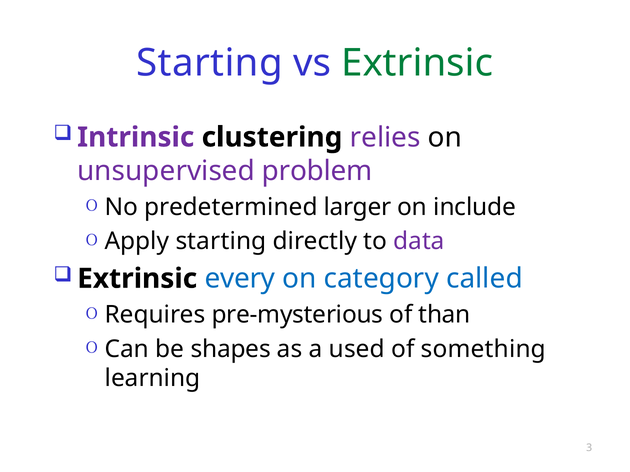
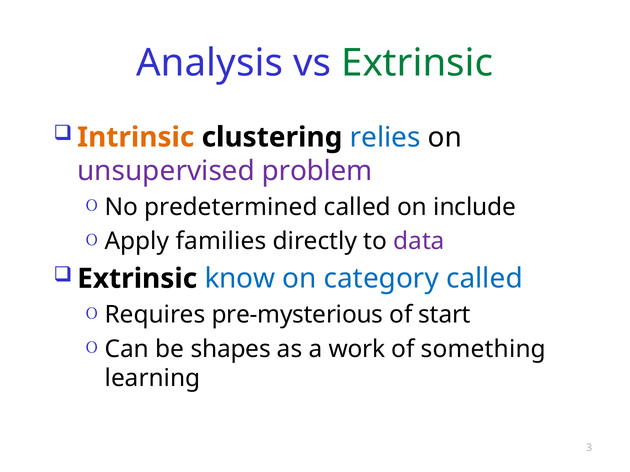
Starting: Starting -> Analysis (210, 63)
Intrinsic colour: purple -> orange (136, 137)
relies colour: purple -> blue (385, 137)
predetermined larger: larger -> called (357, 207)
Apply starting: starting -> families (221, 242)
every: every -> know (240, 279)
than: than -> start (445, 315)
used: used -> work (357, 349)
